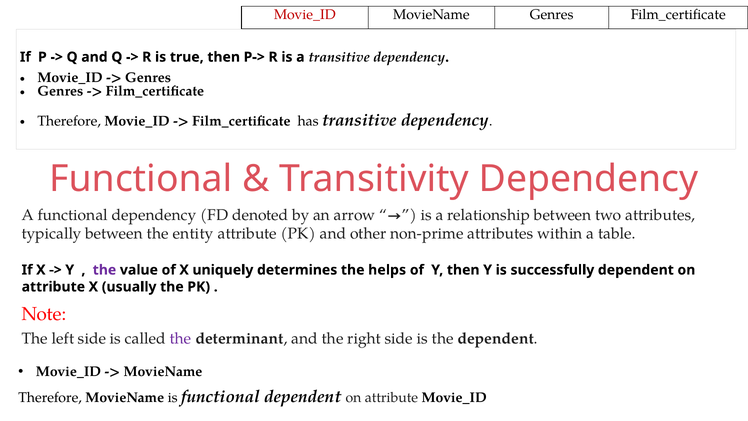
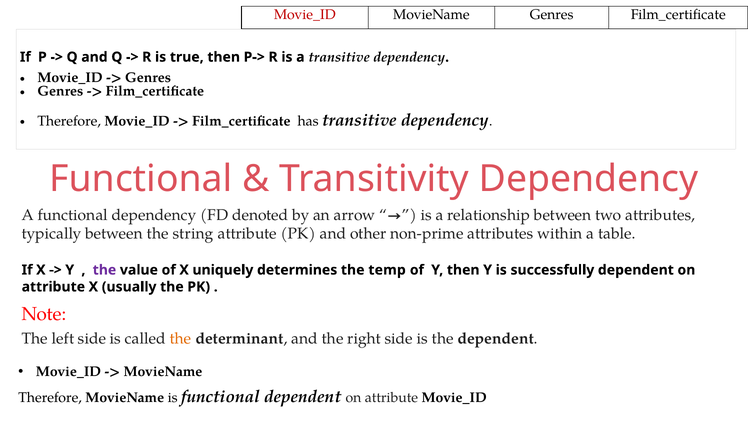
entity: entity -> string (193, 233)
helps: helps -> temp (387, 270)
the colour: purple -> orange (181, 338)
